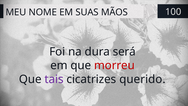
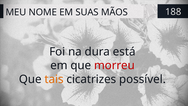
100: 100 -> 188 (173, 12)
será: será -> está (124, 52)
tais colour: purple -> orange (54, 79)
querido: querido -> possível (142, 79)
